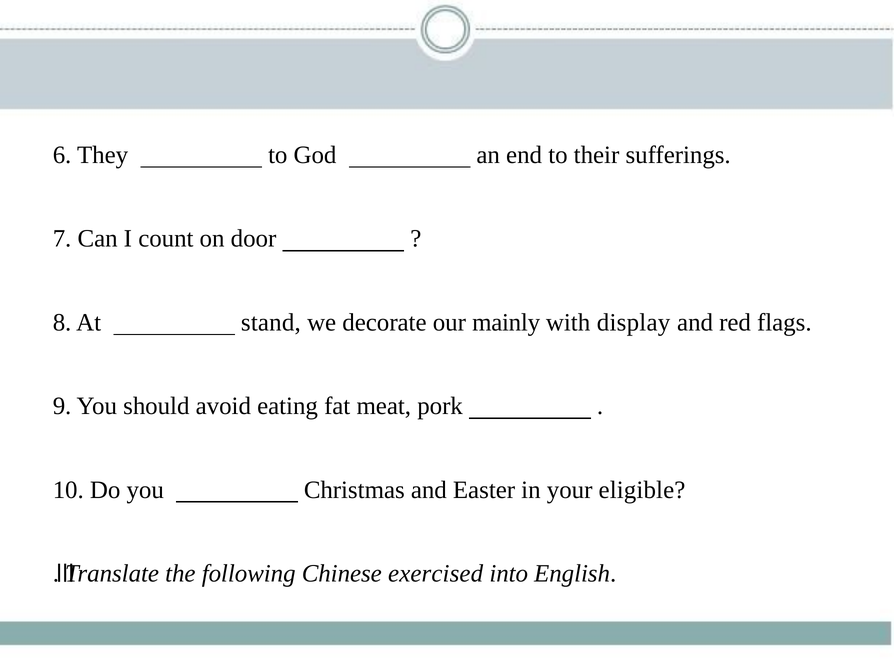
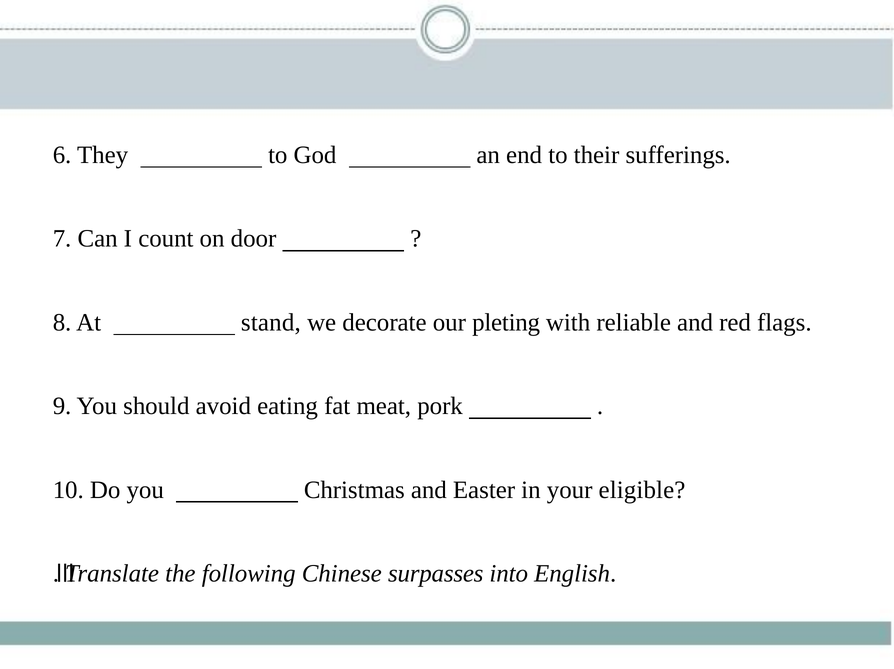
mainly: mainly -> pleting (506, 322)
display: display -> reliable (634, 322)
exercised: exercised -> surpasses (436, 573)
